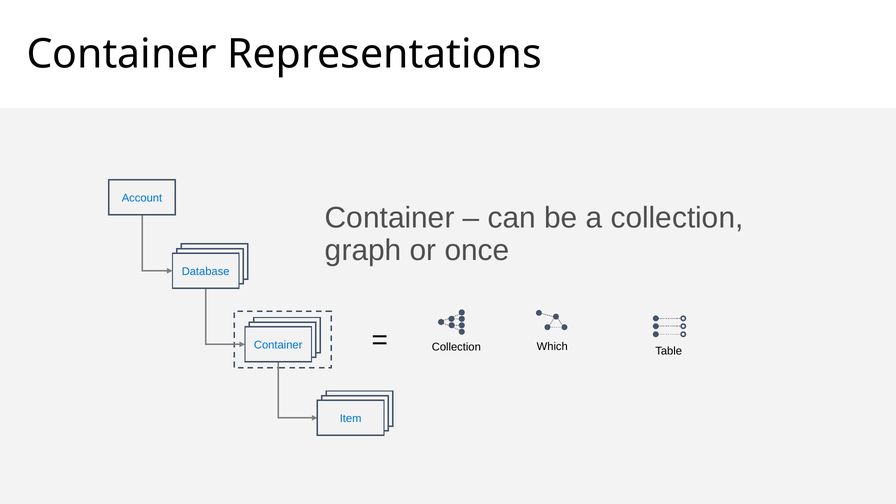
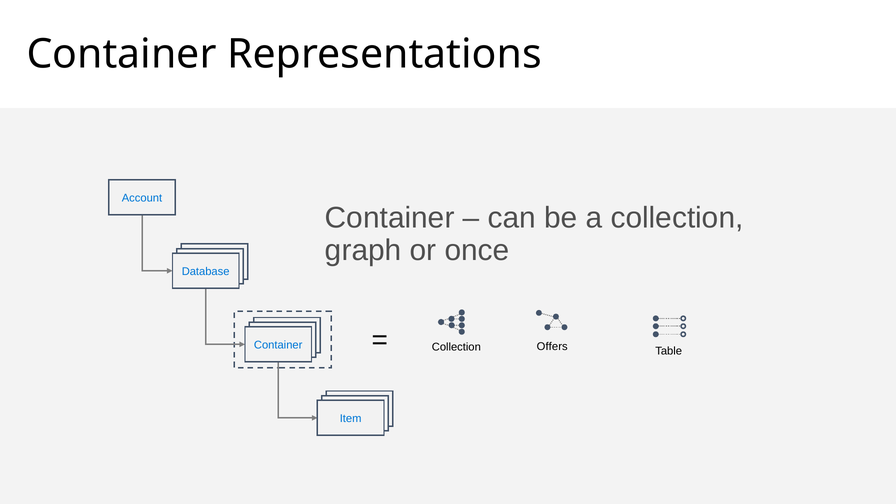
Which: Which -> Offers (552, 347)
